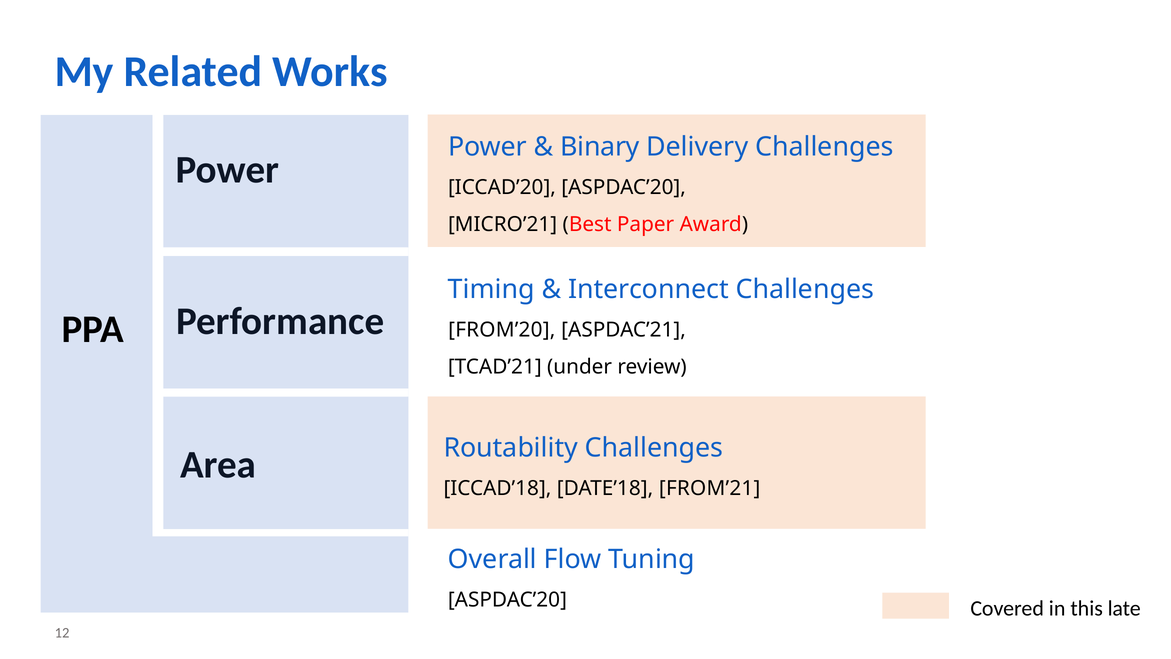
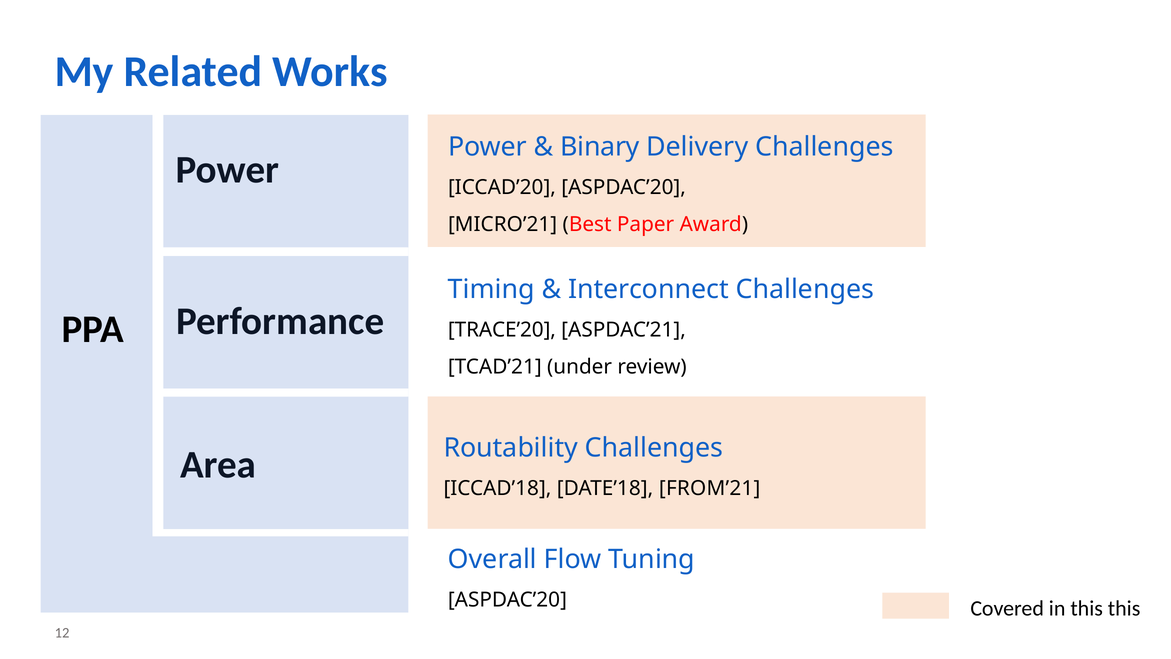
FROM’20: FROM’20 -> TRACE’20 (502, 330)
this late: late -> this (1124, 608)
